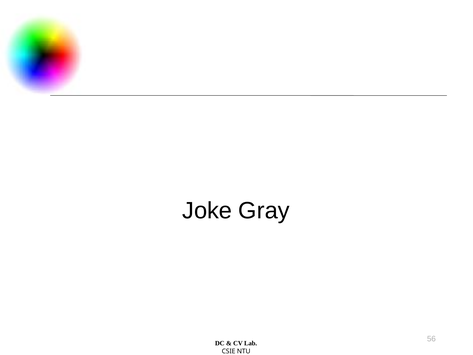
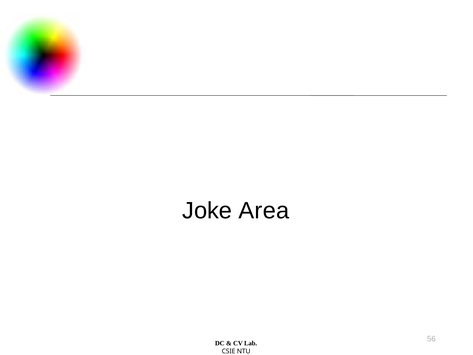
Gray: Gray -> Area (264, 210)
